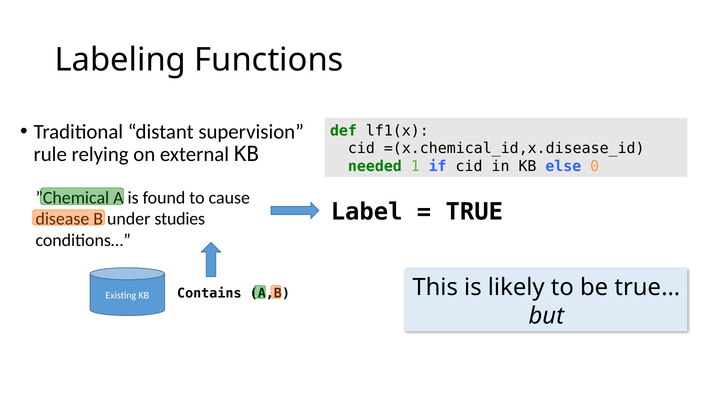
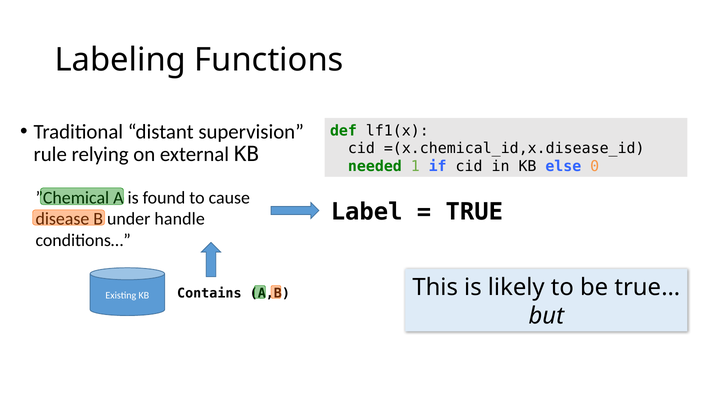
studies: studies -> handle (180, 219)
